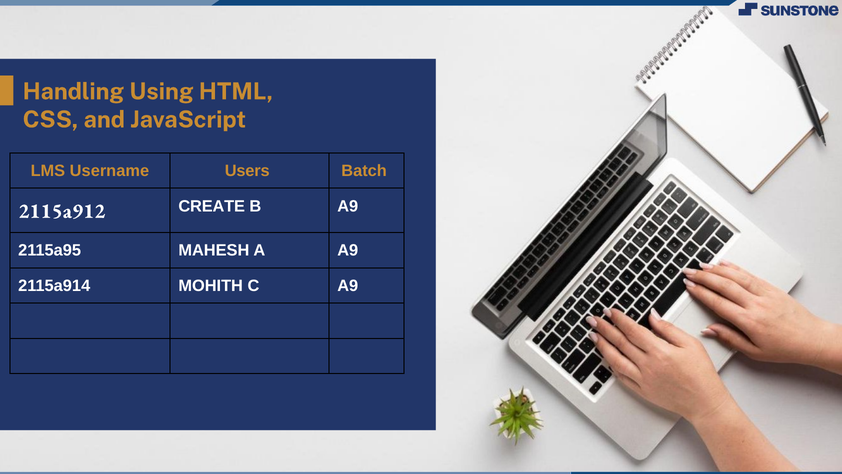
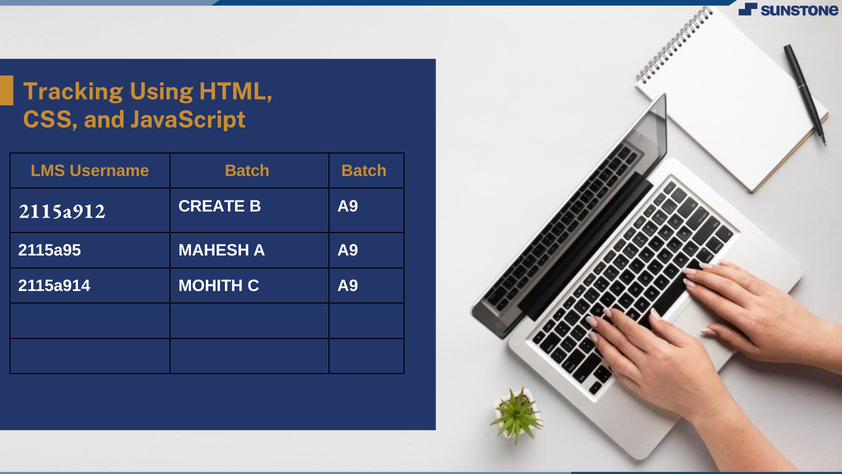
Handling: Handling -> Tracking (73, 91)
Username Users: Users -> Batch (247, 171)
